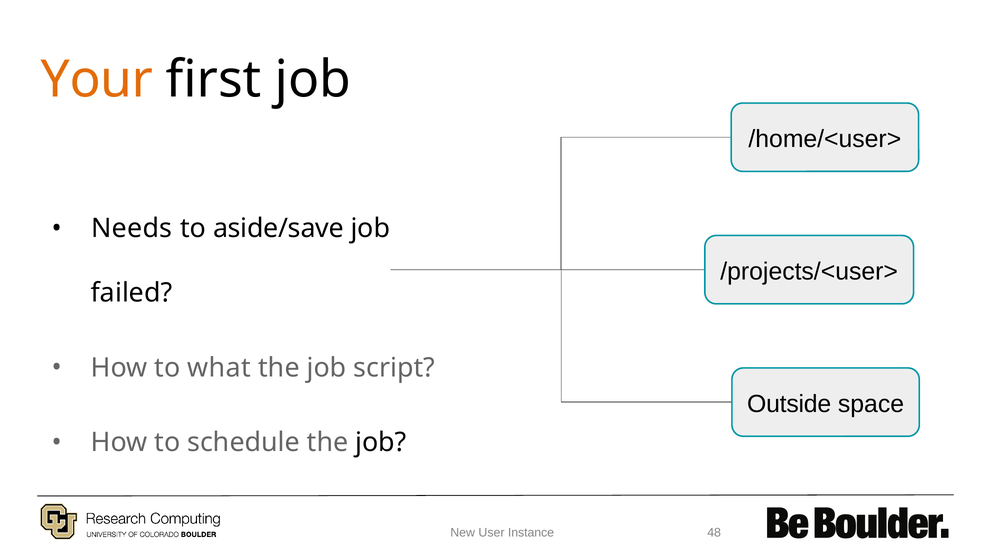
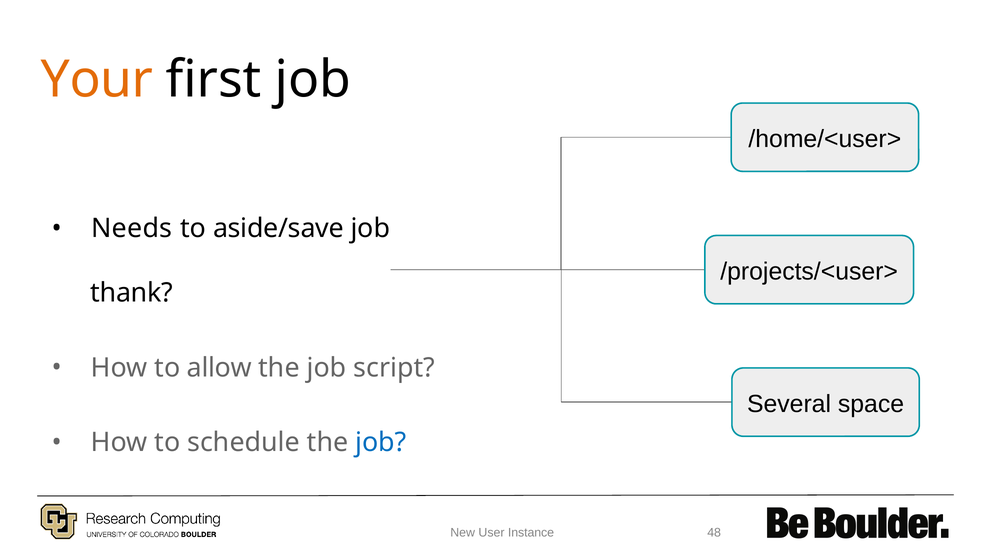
failed: failed -> thank (132, 293)
what: what -> allow (219, 367)
Outside: Outside -> Several (789, 403)
job colour: black -> blue (381, 442)
